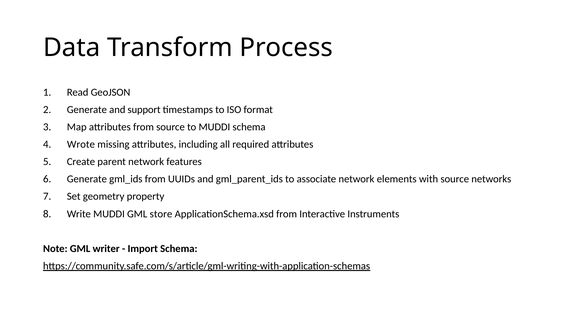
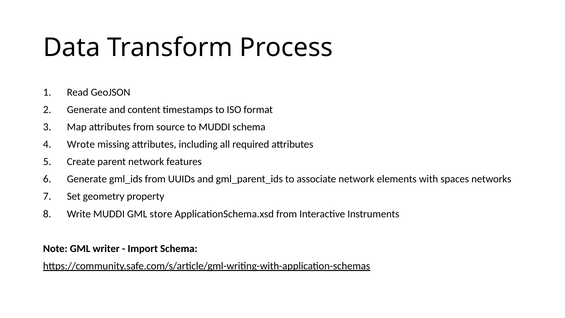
support: support -> content (144, 110)
with source: source -> spaces (455, 179)
